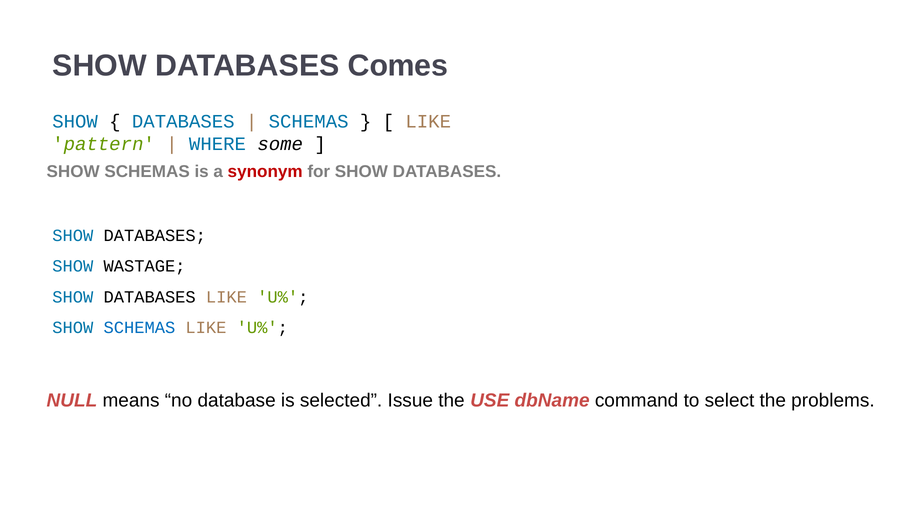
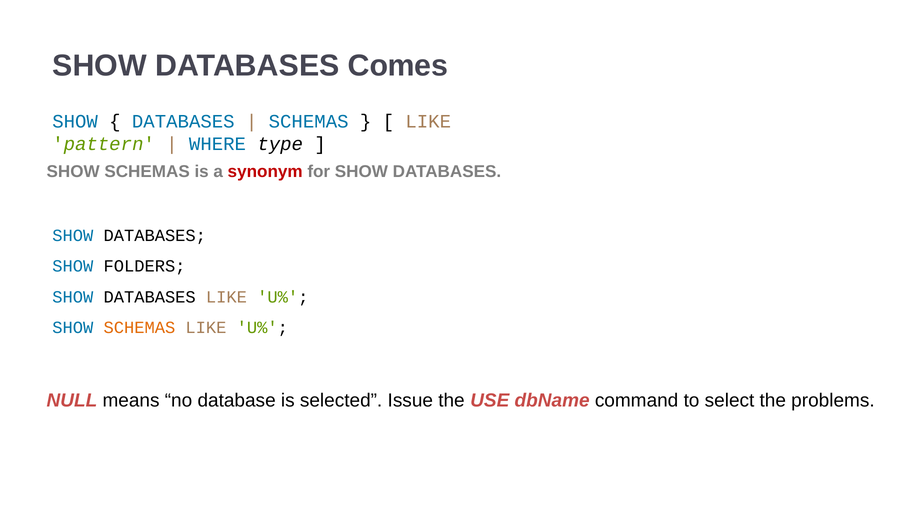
some: some -> type (280, 144)
WASTAGE: WASTAGE -> FOLDERS (145, 266)
SCHEMAS colour: blue -> orange (139, 328)
